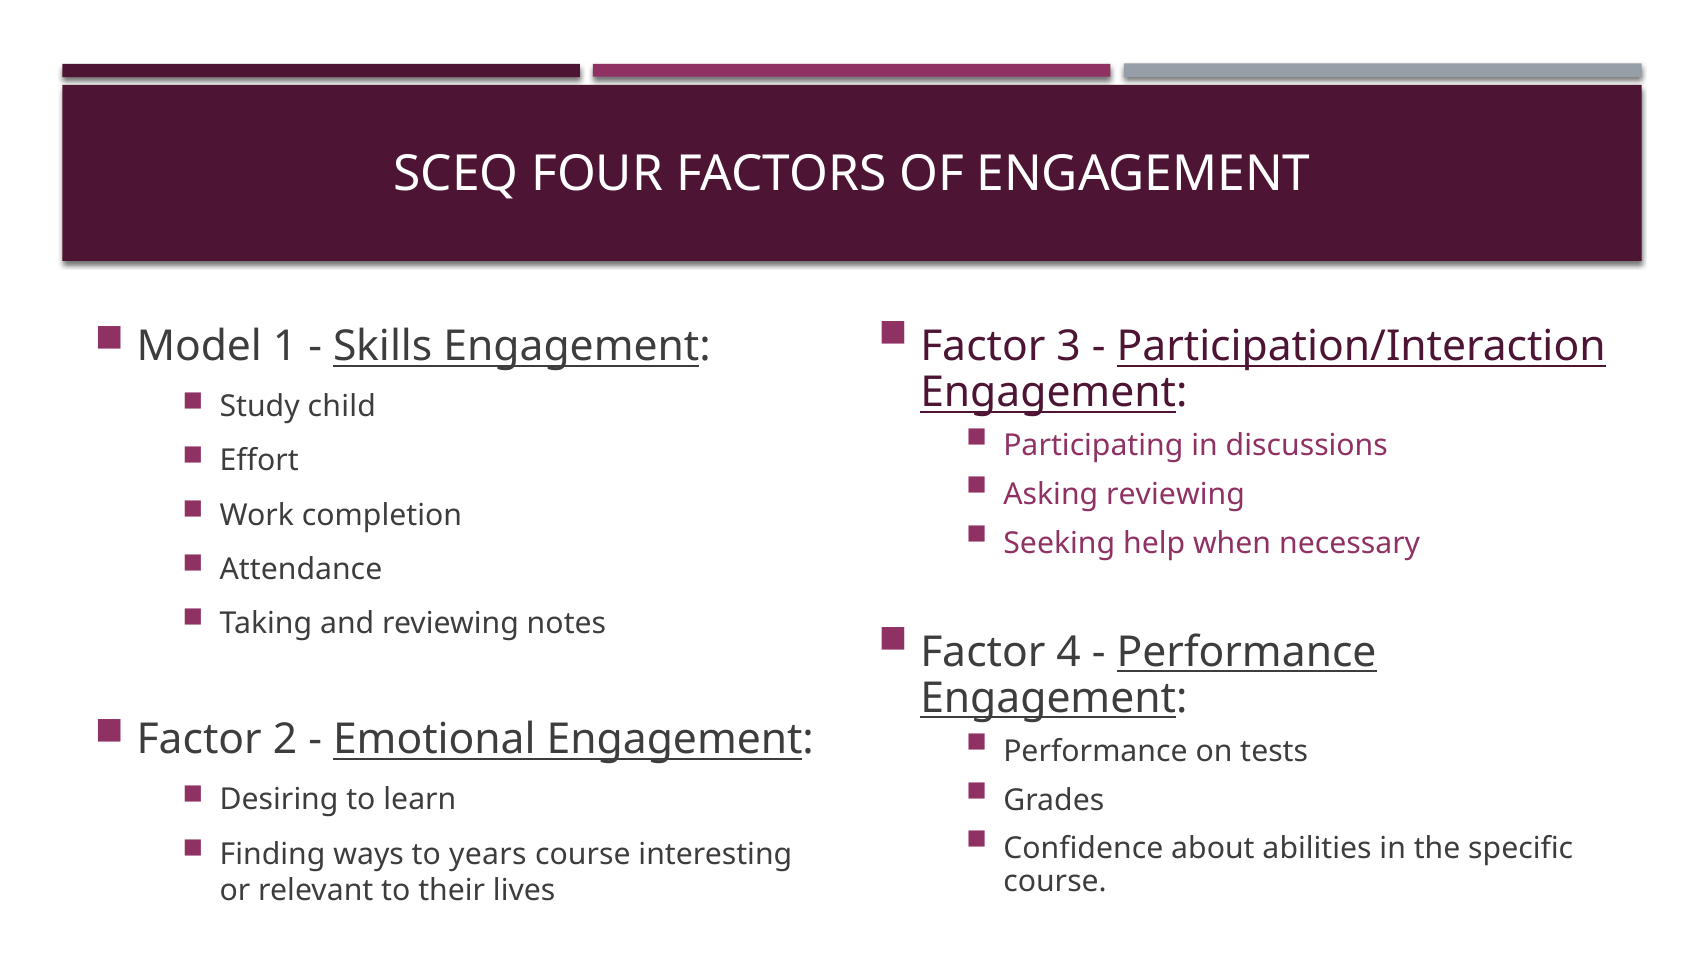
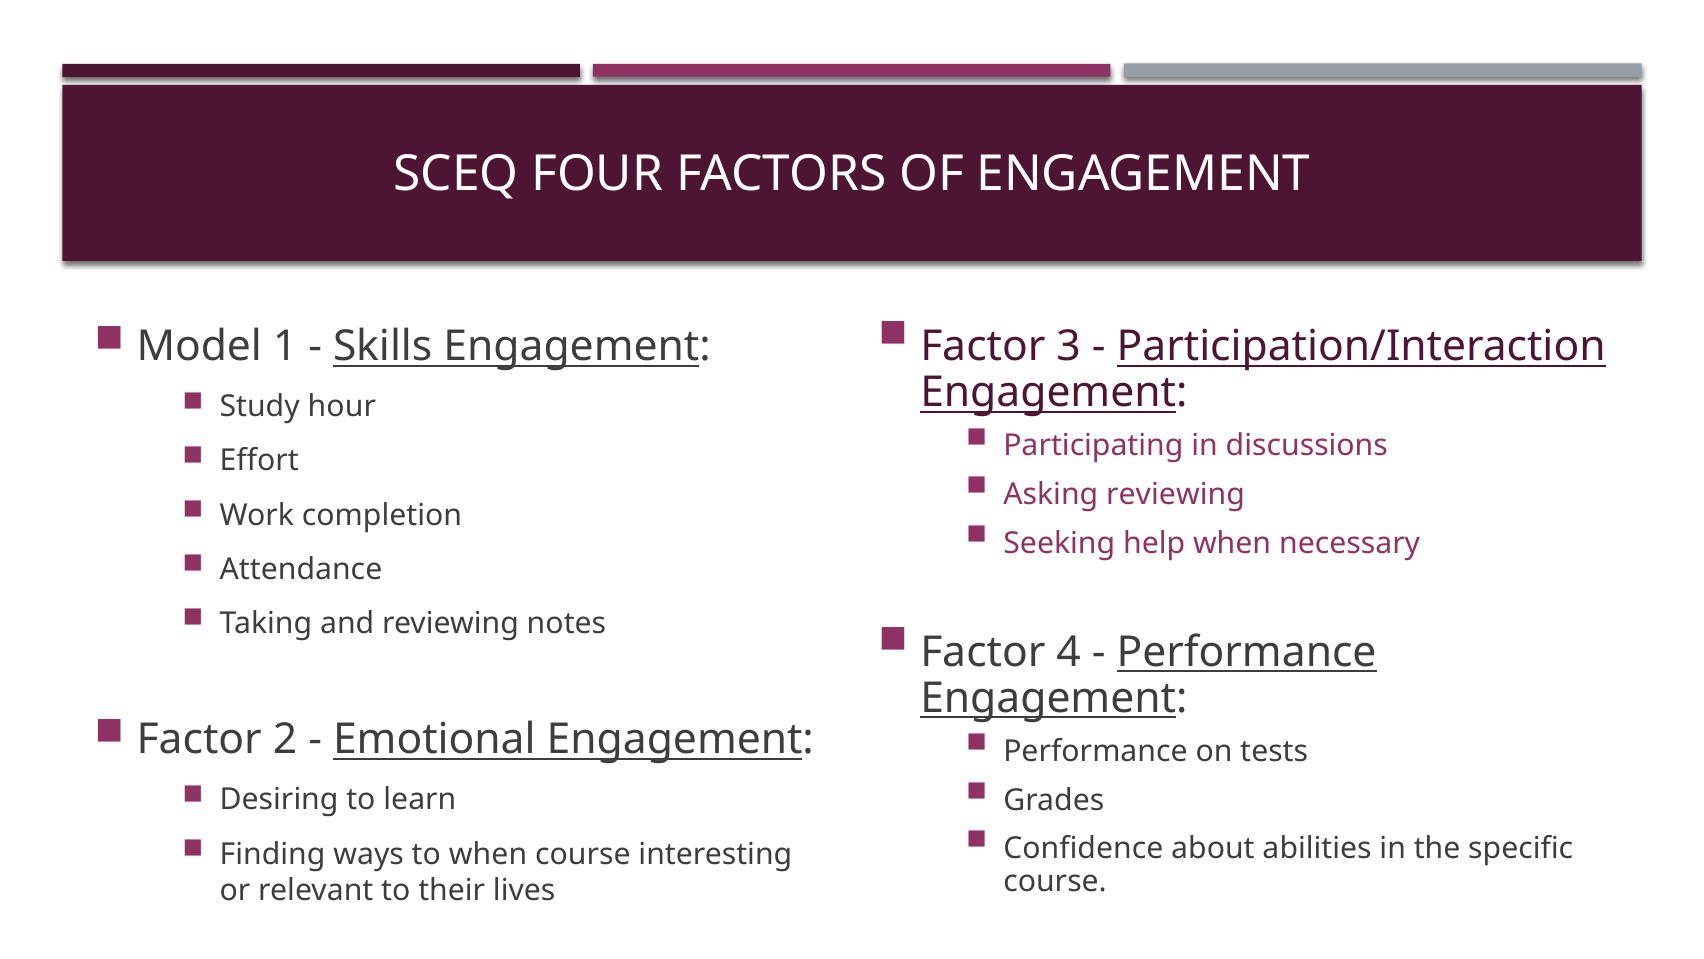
child: child -> hour (342, 407)
to years: years -> when (488, 854)
